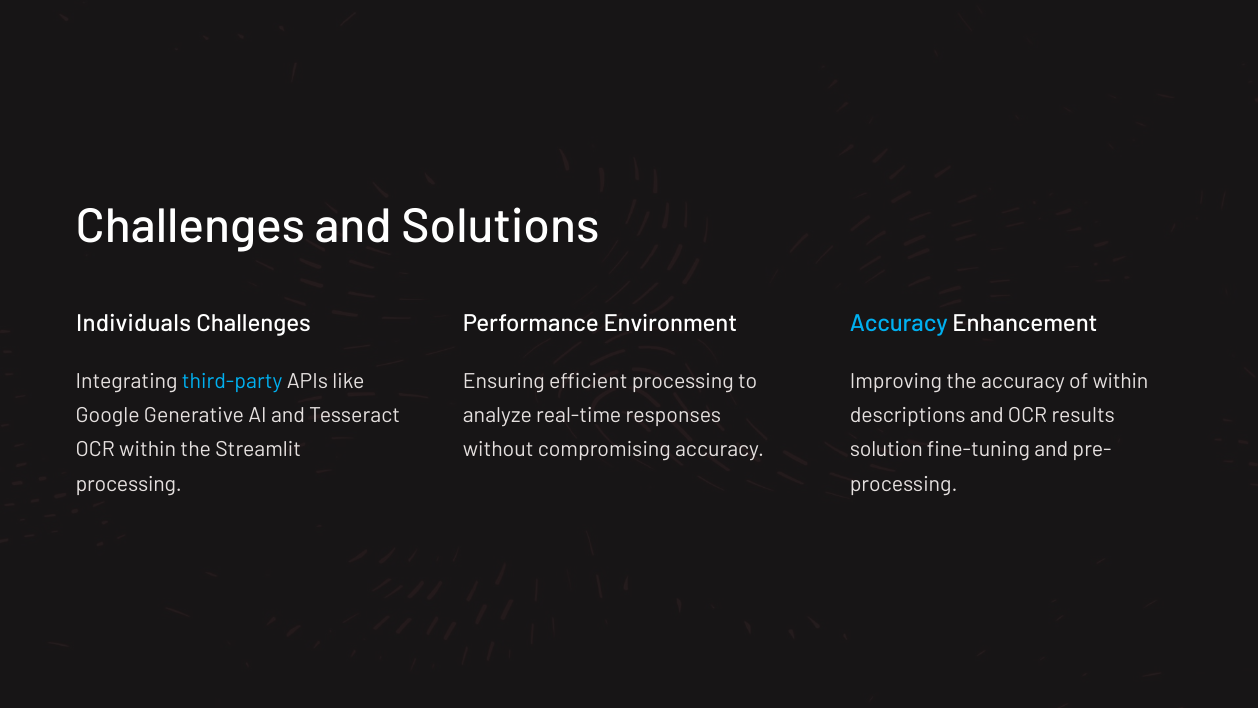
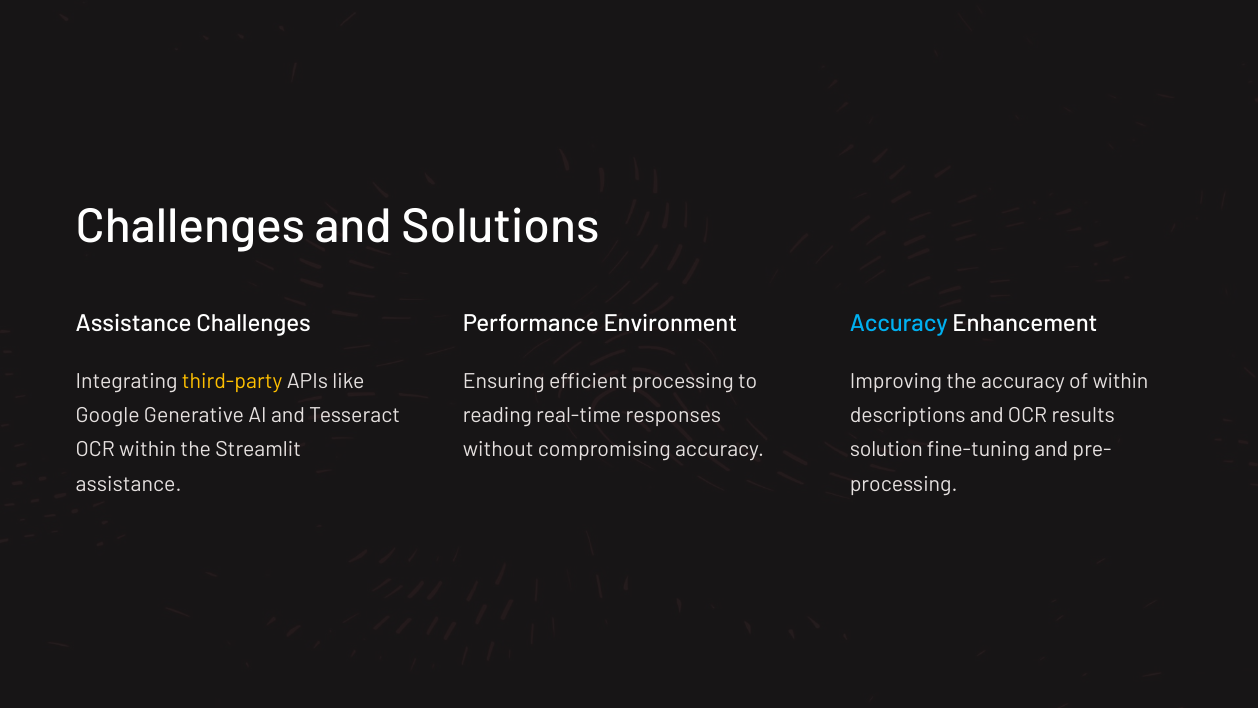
Individuals: Individuals -> Assistance (134, 323)
third-party colour: light blue -> yellow (232, 381)
analyze: analyze -> reading (497, 415)
processing: processing -> assistance (129, 484)
